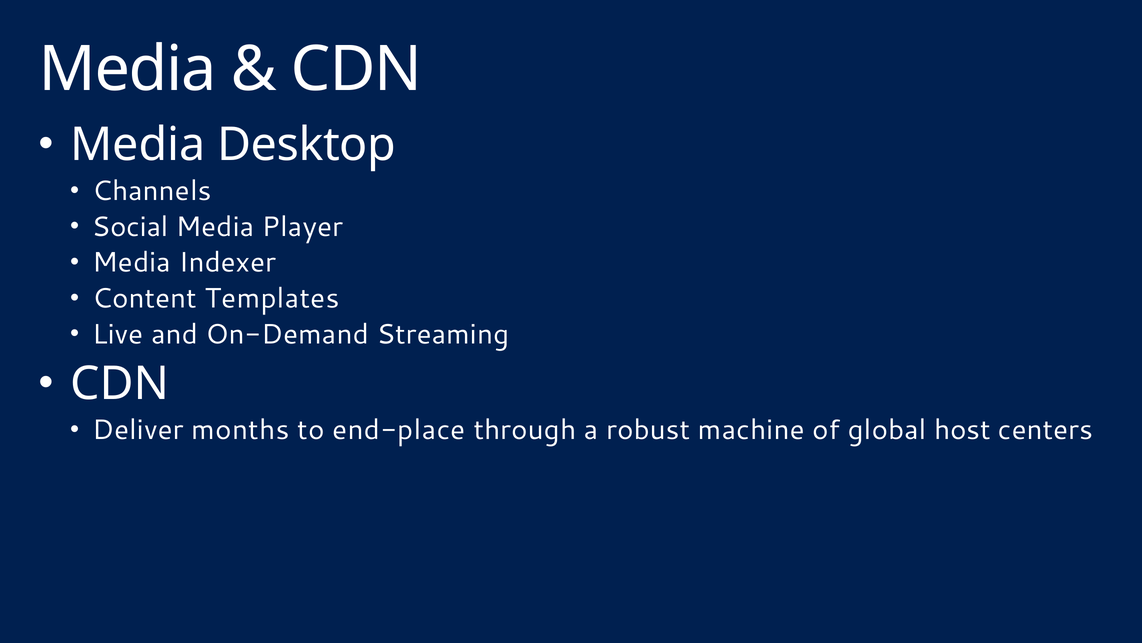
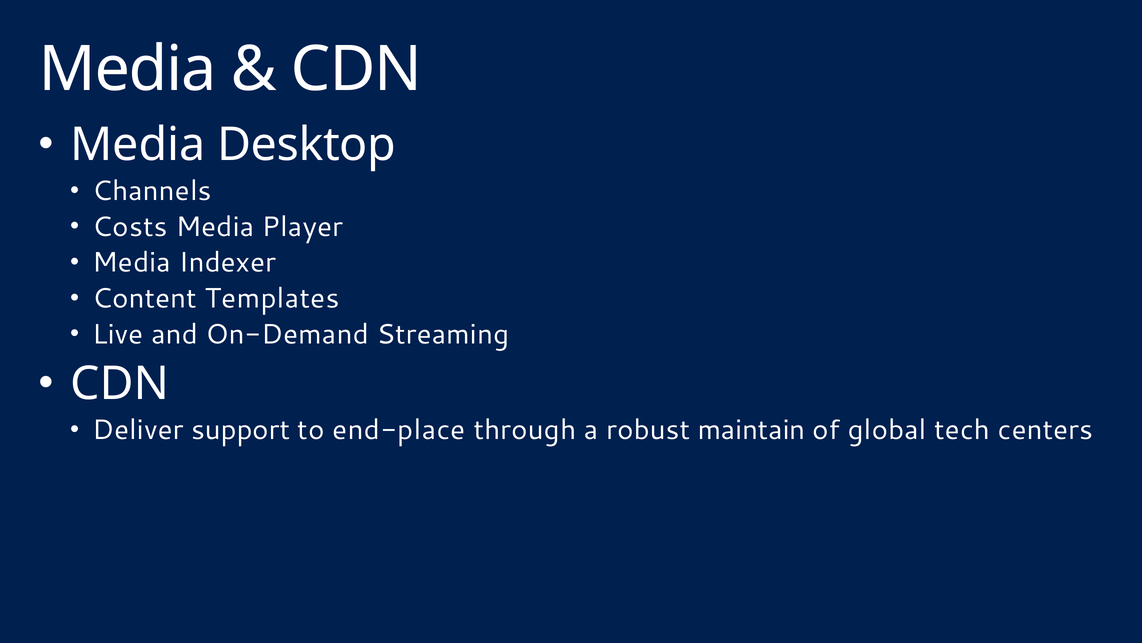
Social: Social -> Costs (130, 226)
months: months -> support (241, 429)
machine: machine -> maintain (751, 429)
host: host -> tech (962, 429)
